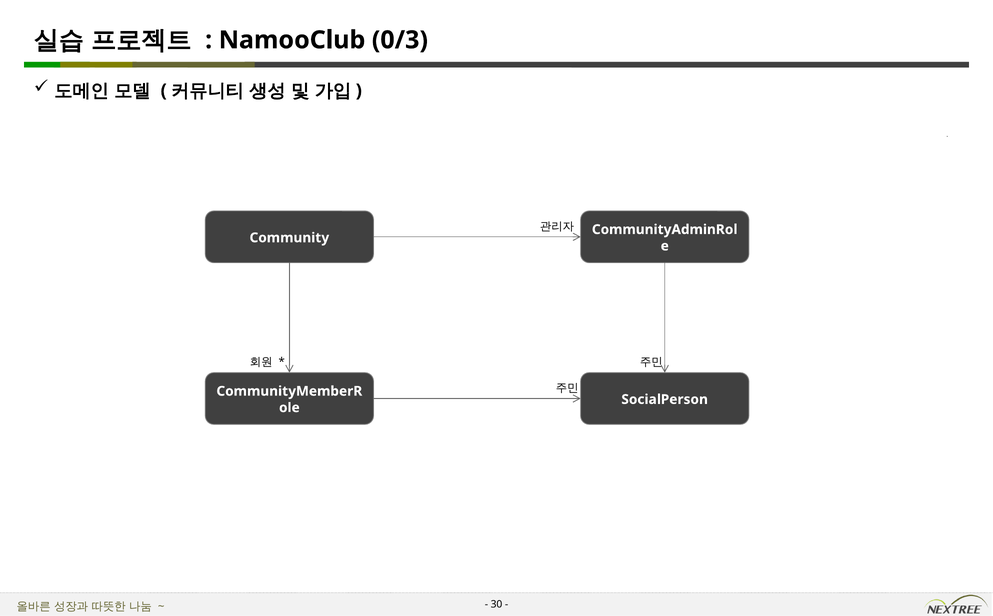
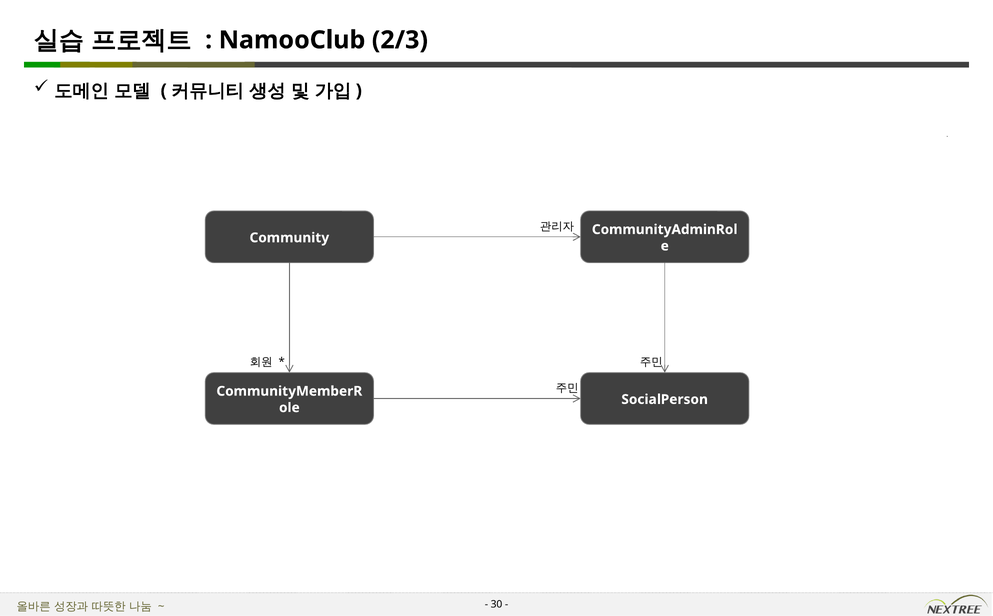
0/3: 0/3 -> 2/3 (400, 40)
